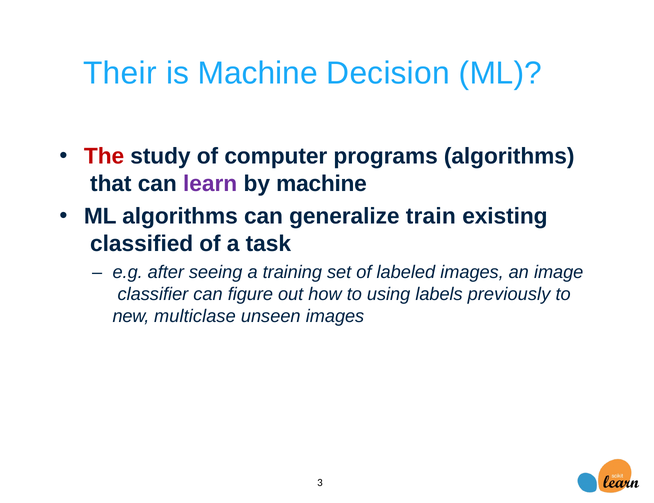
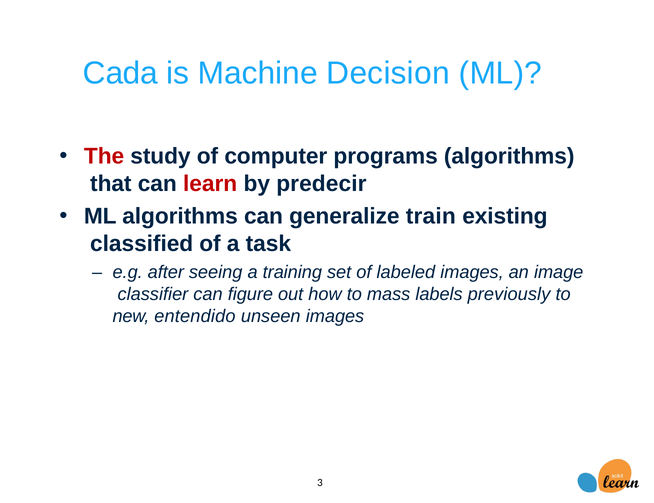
Their: Their -> Cada (120, 73)
learn colour: purple -> red (210, 183)
by machine: machine -> predecir (321, 183)
using: using -> mass (389, 294)
multiclase: multiclase -> entendido (195, 316)
